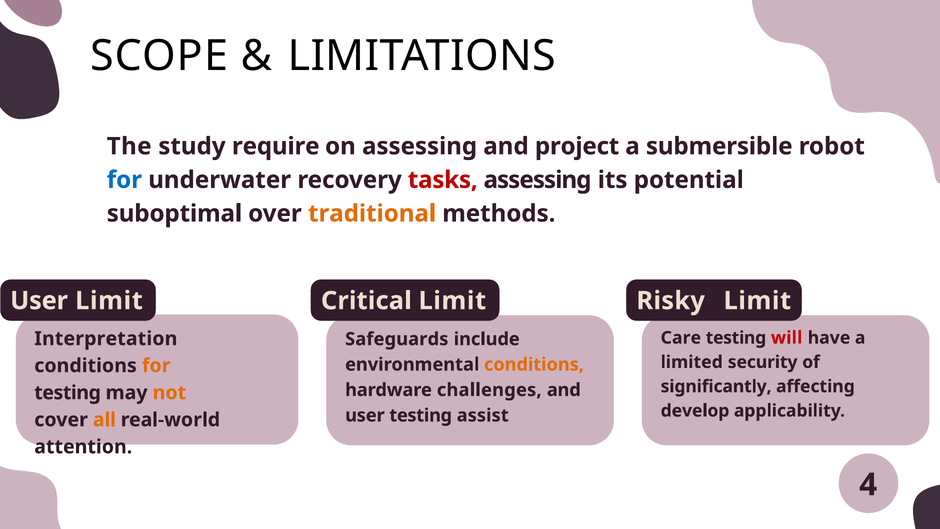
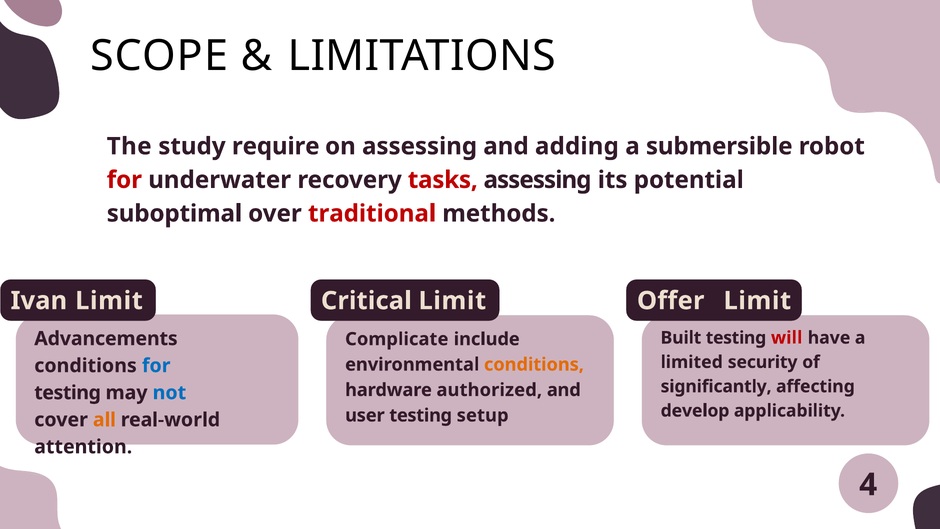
project: project -> adding (577, 146)
for colour: blue -> red (124, 180)
traditional colour: orange -> red (372, 213)
User: User -> Ivan (39, 301)
Risky: Risky -> Offer (671, 301)
Care: Care -> Built (681, 338)
Interpretation: Interpretation -> Advancements (106, 339)
Safeguards: Safeguards -> Complicate (397, 339)
for colour: orange -> blue (156, 366)
challenges: challenges -> authorized (489, 390)
not colour: orange -> blue (169, 393)
assist: assist -> setup (483, 415)
